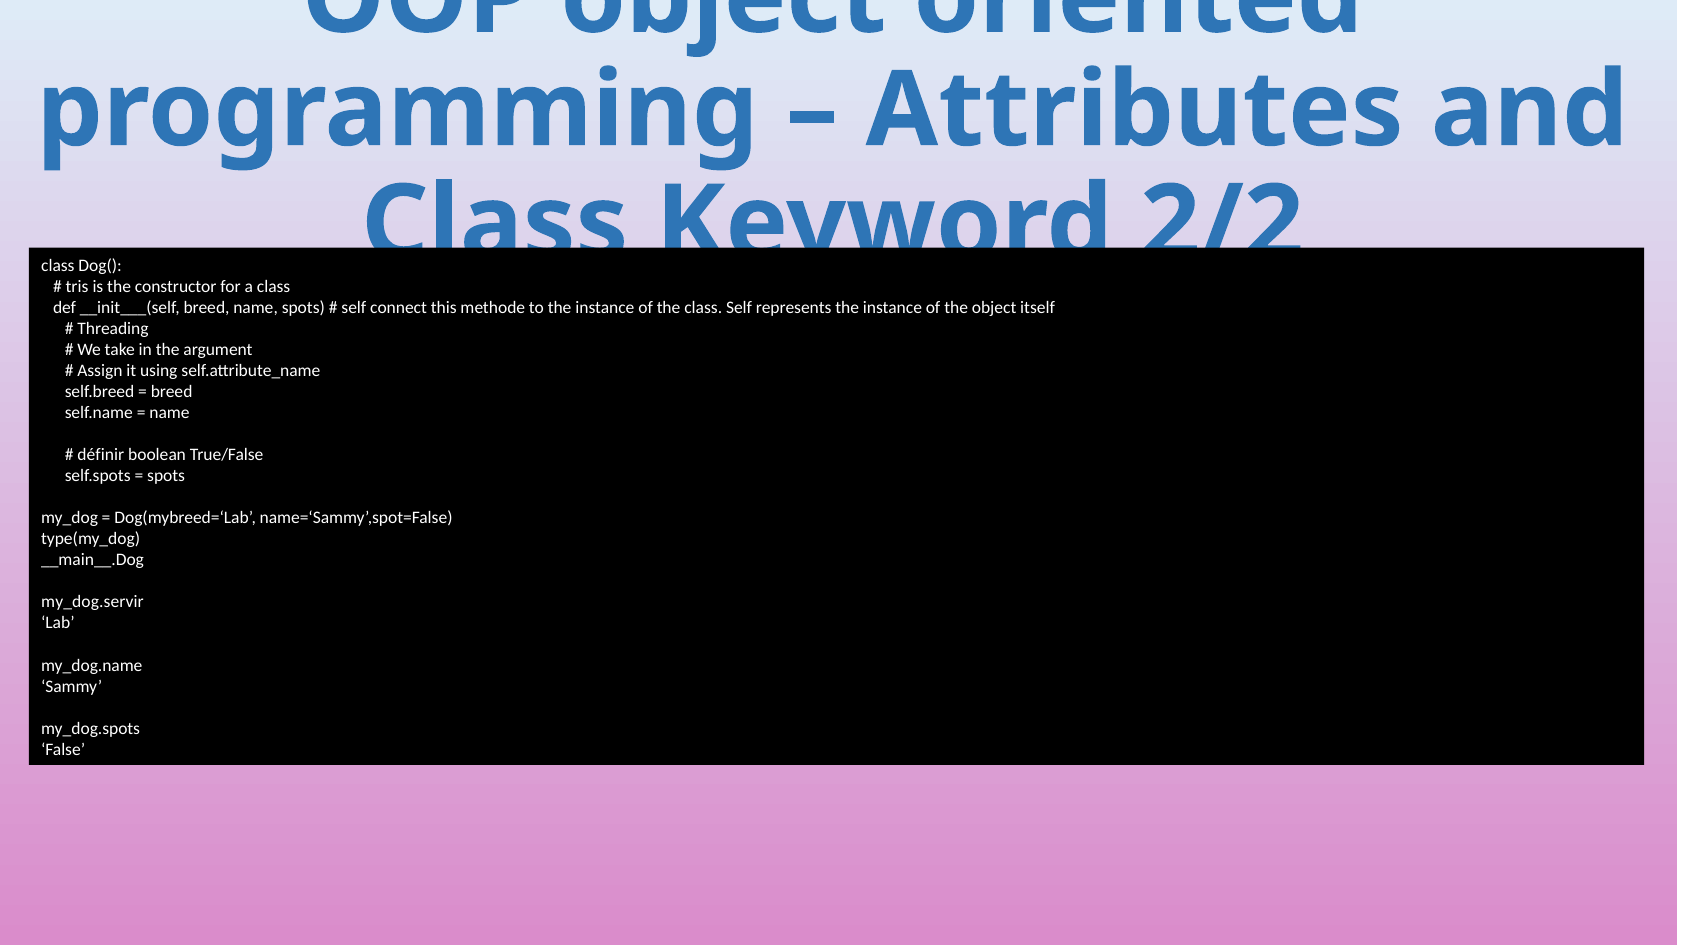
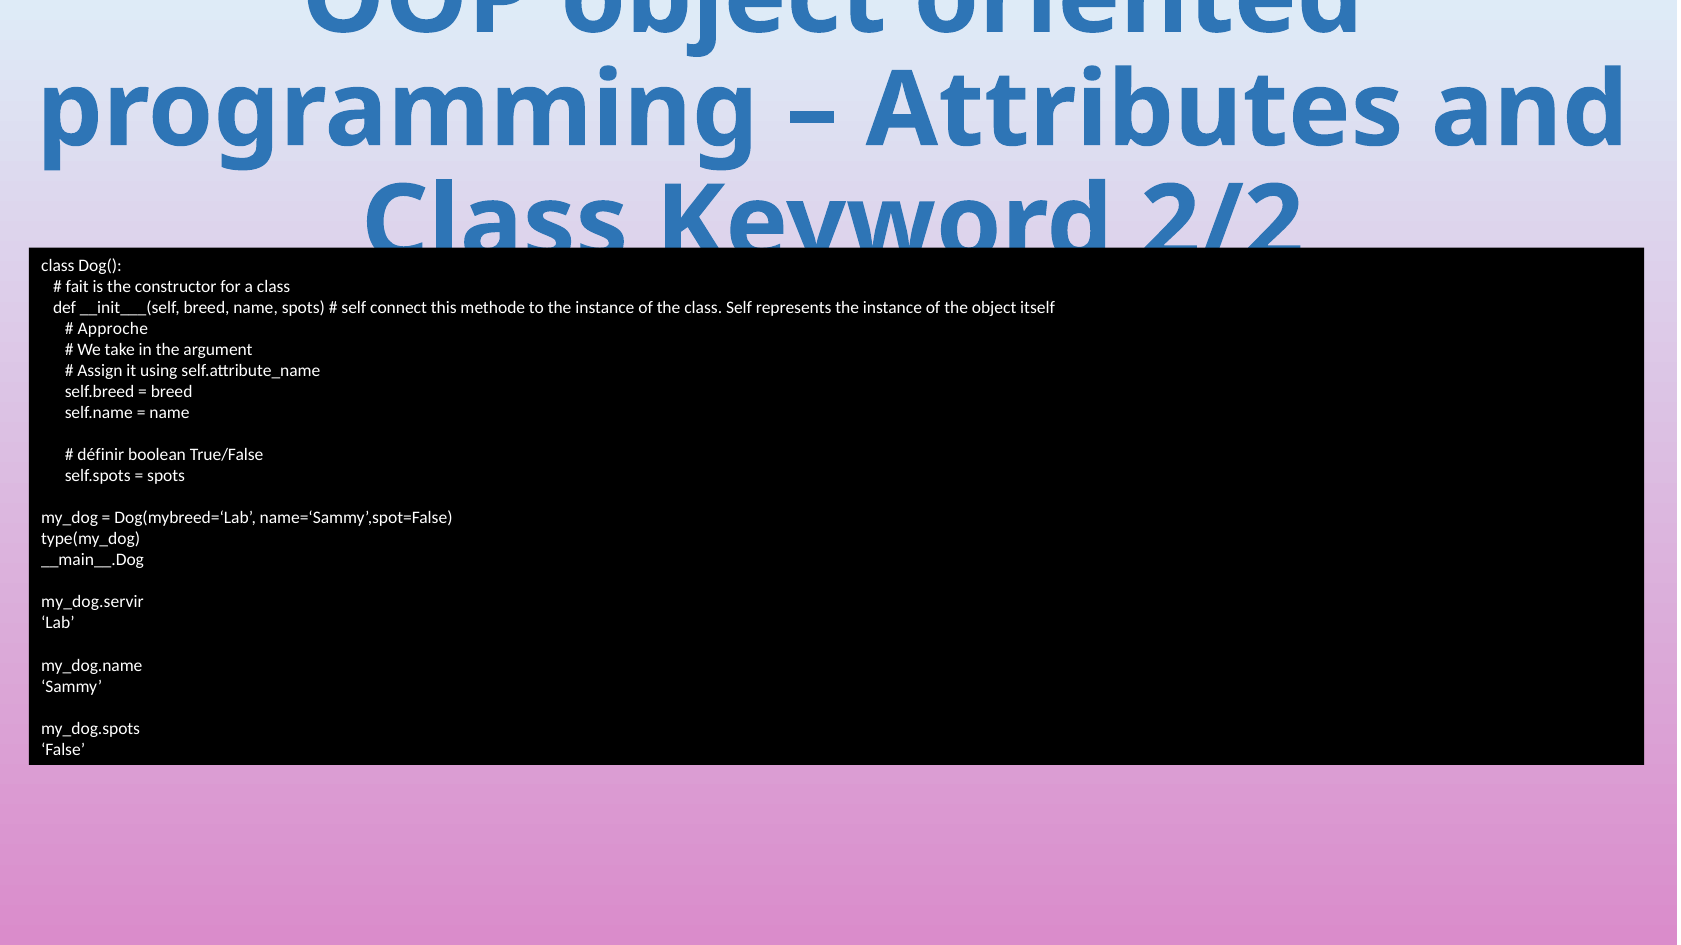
tris: tris -> fait (77, 287)
Threading: Threading -> Approche (113, 329)
